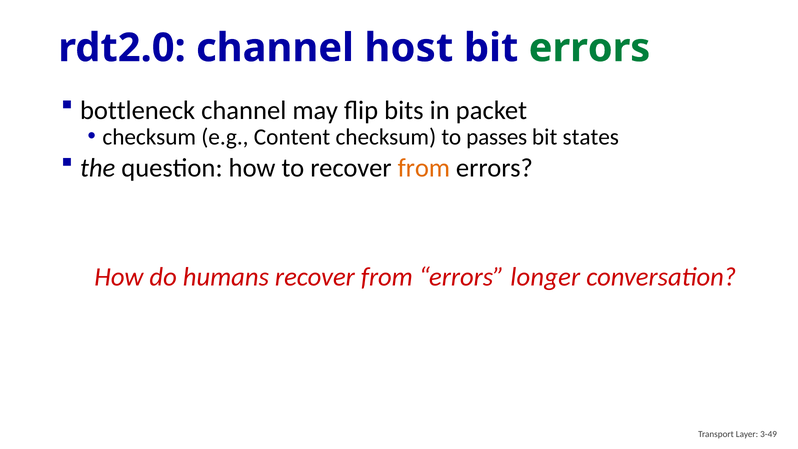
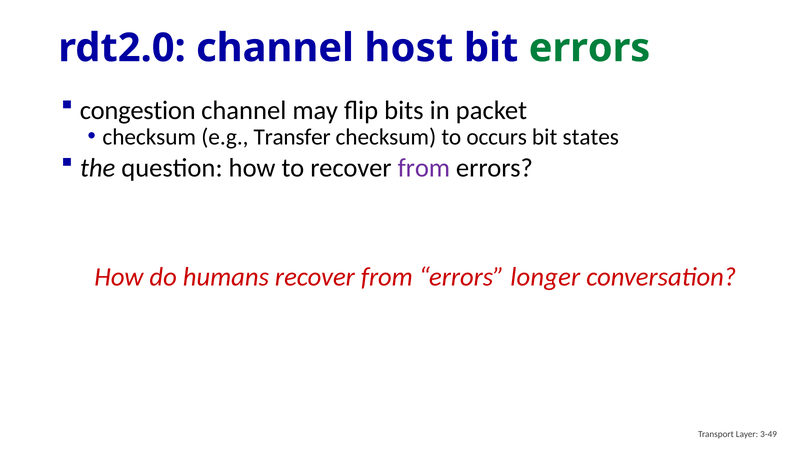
bottleneck: bottleneck -> congestion (138, 110)
Content: Content -> Transfer (292, 137)
passes: passes -> occurs (497, 137)
from colour: orange -> purple (424, 168)
